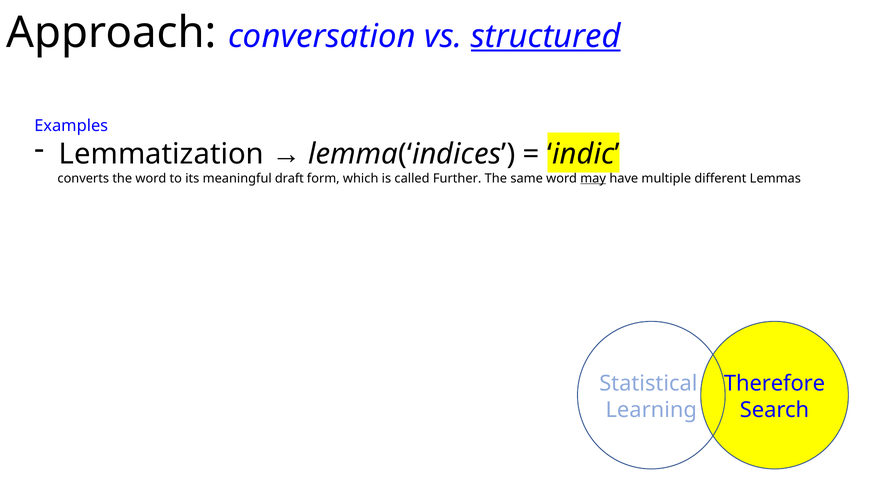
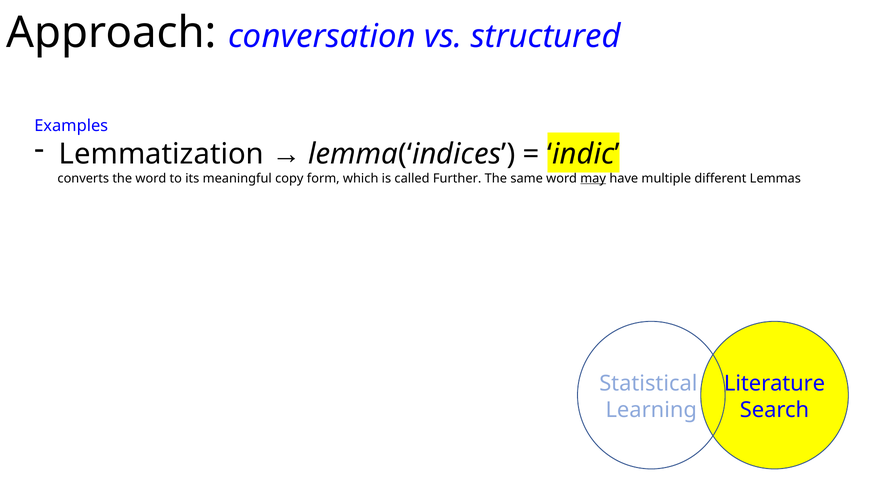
structured underline: present -> none (546, 36)
draft: draft -> copy (289, 178)
Therefore: Therefore -> Literature (775, 384)
